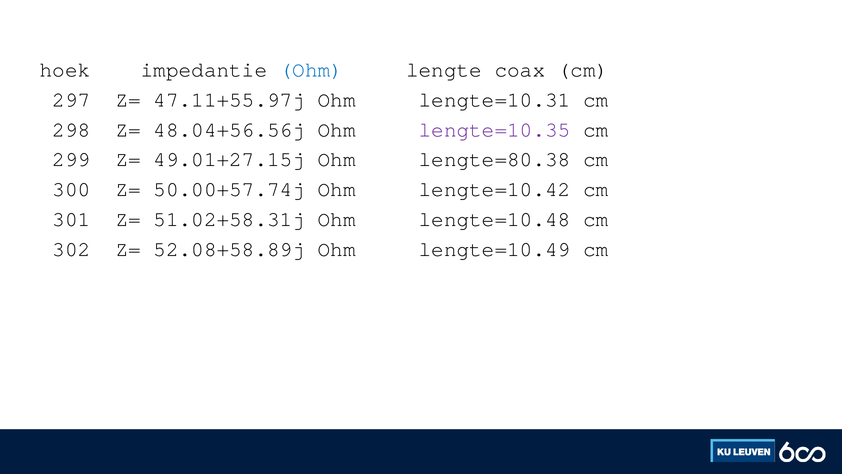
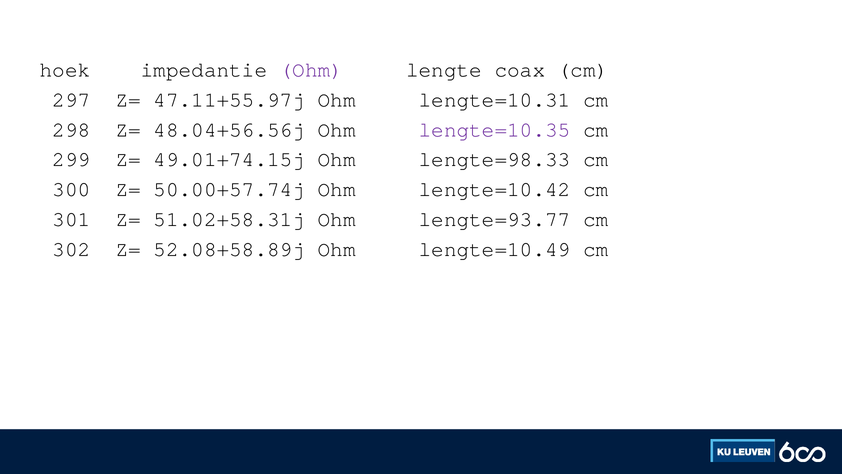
Ohm colour: blue -> purple (311, 70)
49.01+27.15j: 49.01+27.15j -> 49.01+74.15j (229, 159)
lengte=80.38: lengte=80.38 -> lengte=98.33 (495, 159)
lengte=10.48: lengte=10.48 -> lengte=93.77 (495, 219)
